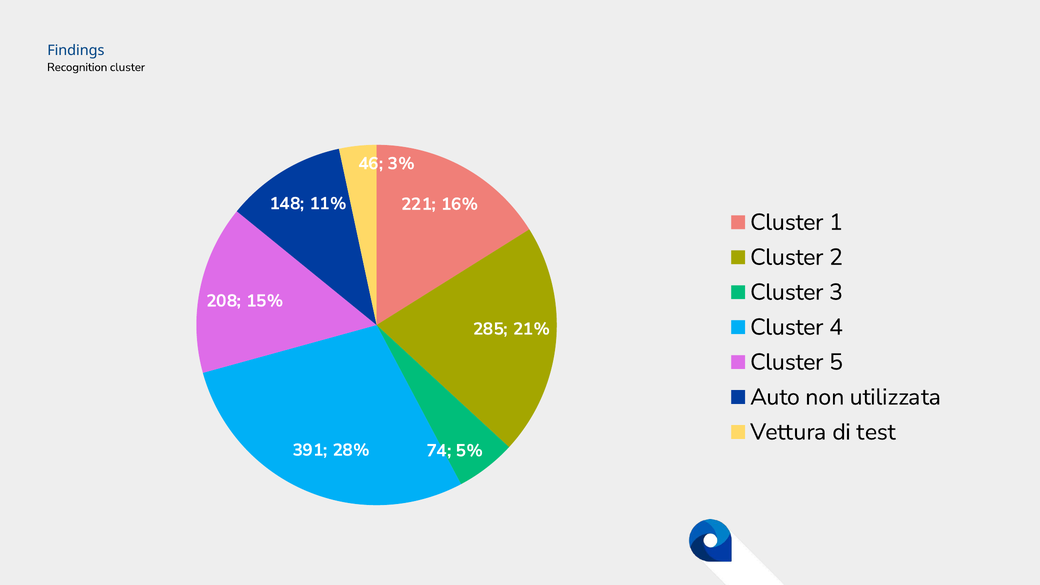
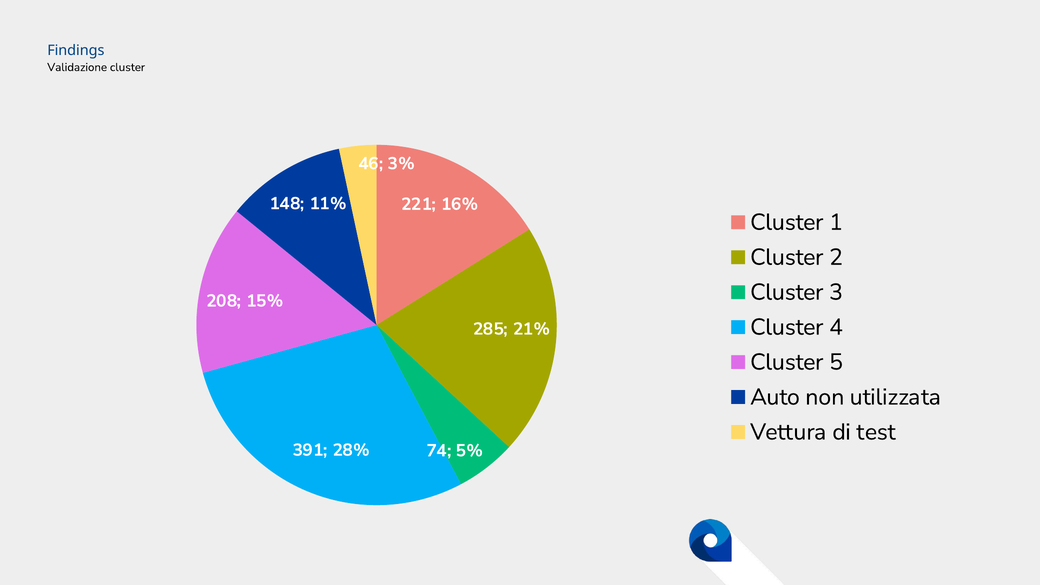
Recognition: Recognition -> Validazione (77, 67)
